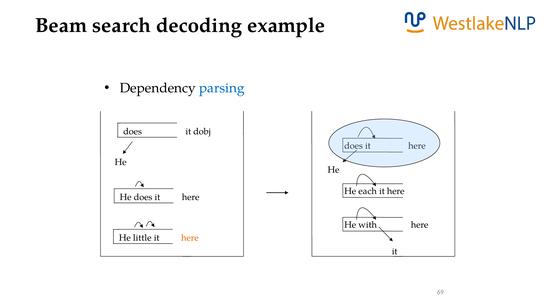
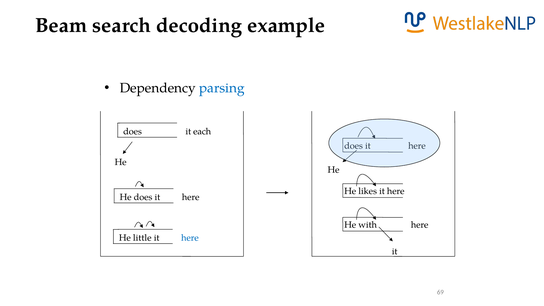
dobj: dobj -> each (202, 131)
each: each -> likes (368, 191)
here colour: orange -> blue (190, 238)
